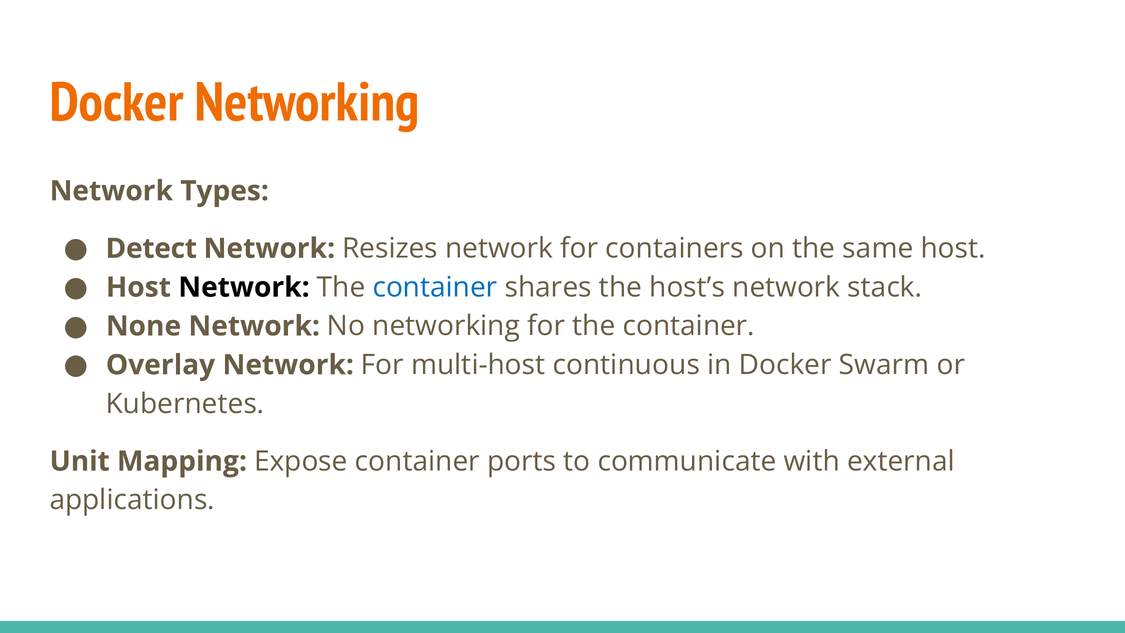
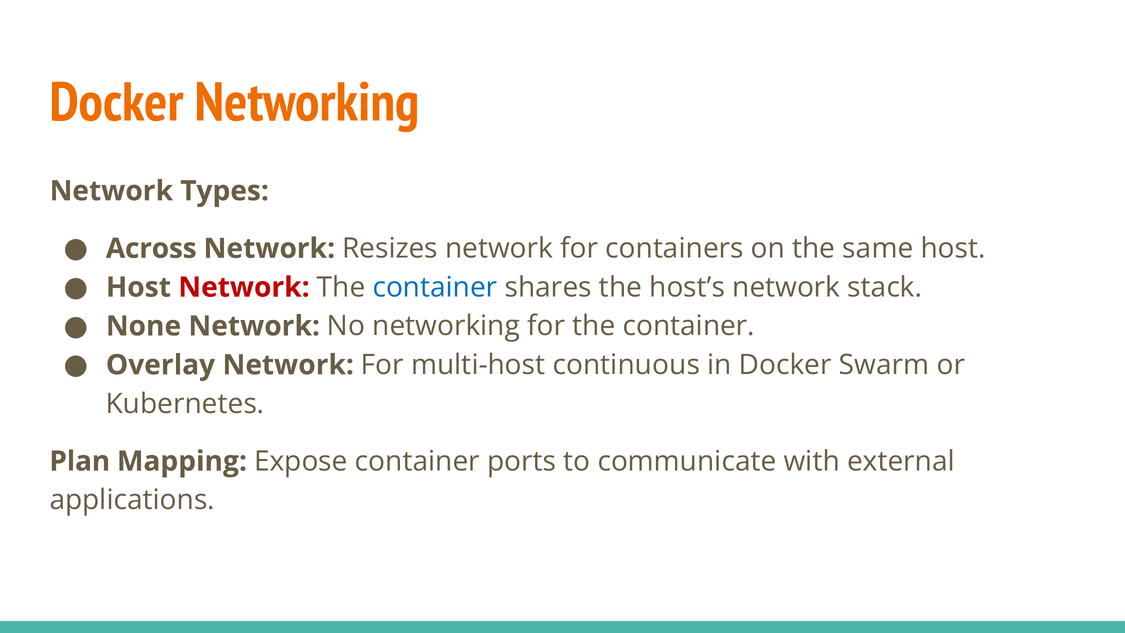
Detect: Detect -> Across (151, 248)
Network colour: black -> red (244, 287)
Unit: Unit -> Plan (80, 461)
